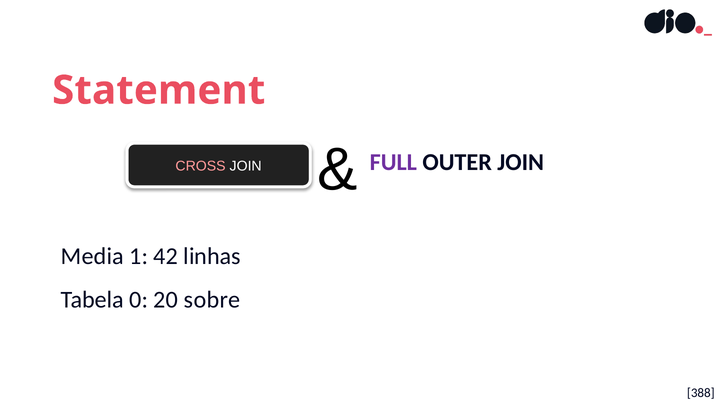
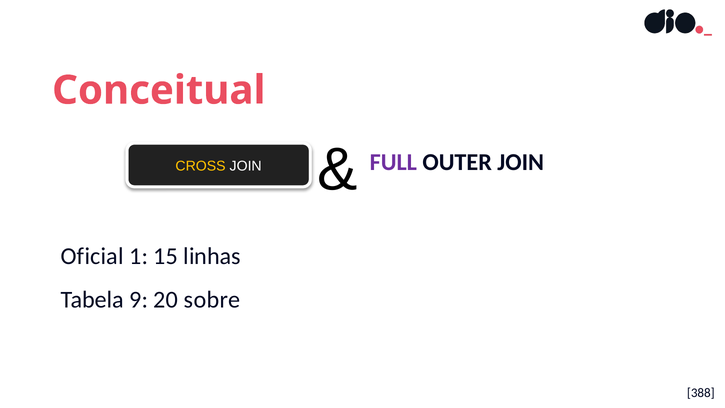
Statement: Statement -> Conceitual (159, 90)
CROSS colour: pink -> yellow (201, 166)
Media: Media -> Oficial (92, 256)
42: 42 -> 15 (166, 256)
0: 0 -> 9 (139, 300)
